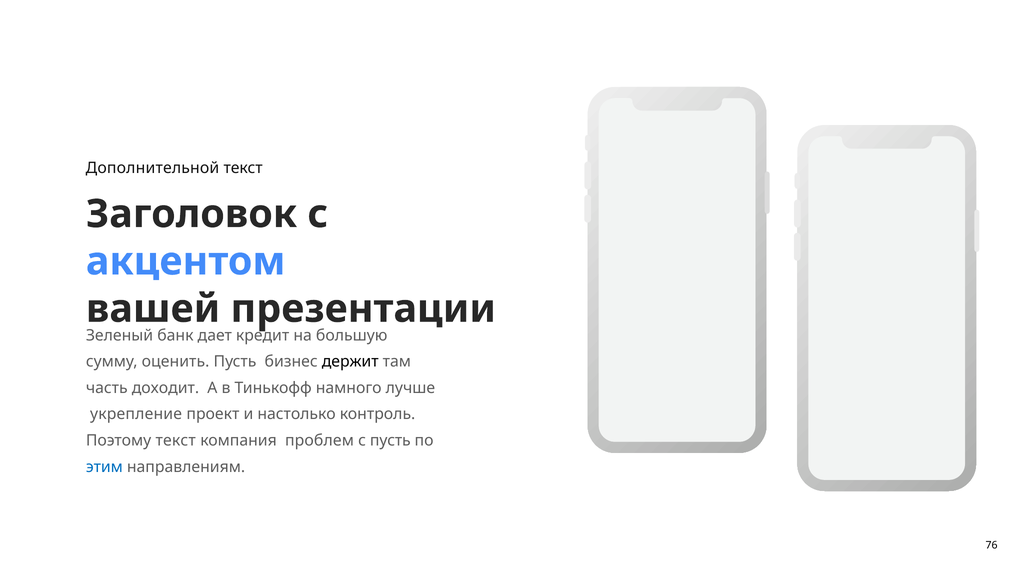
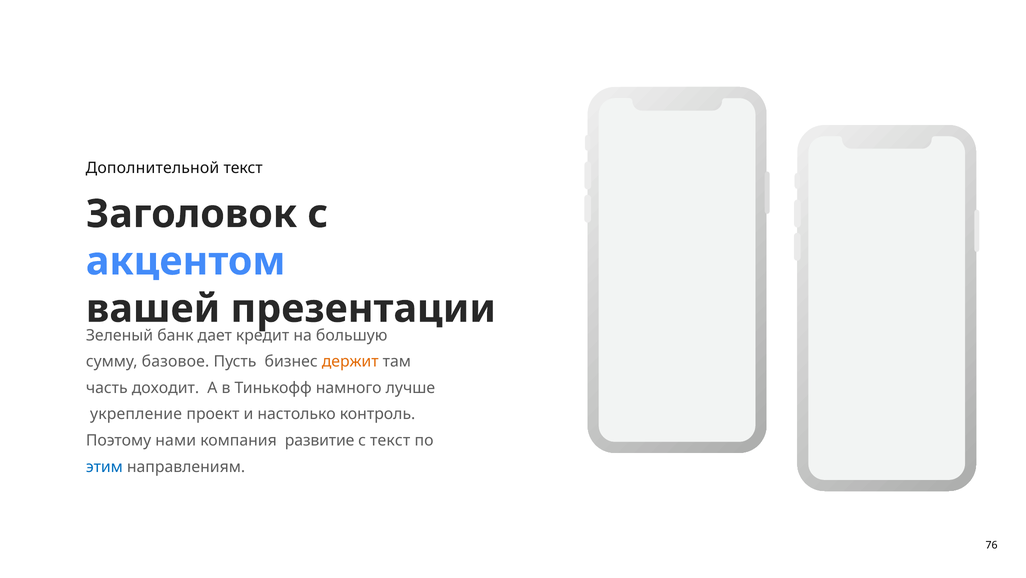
оценить: оценить -> базовое (175, 362)
держит colour: black -> orange (350, 362)
Поэтому текст: текст -> нами (176, 441)
проблем: проблем -> развитие (320, 441)
с пусть: пусть -> текст (390, 441)
